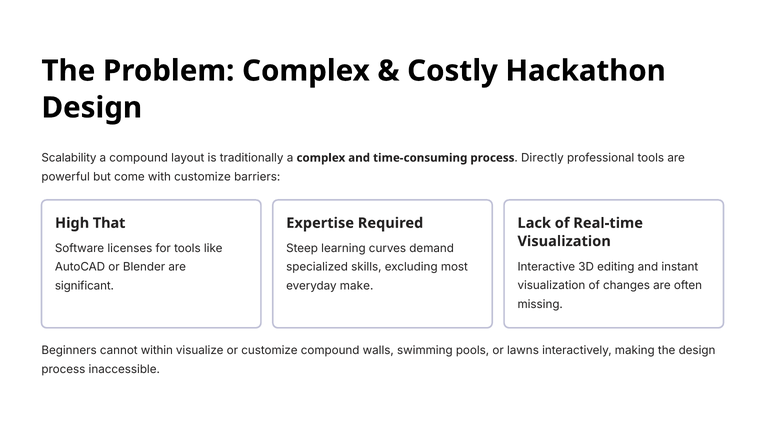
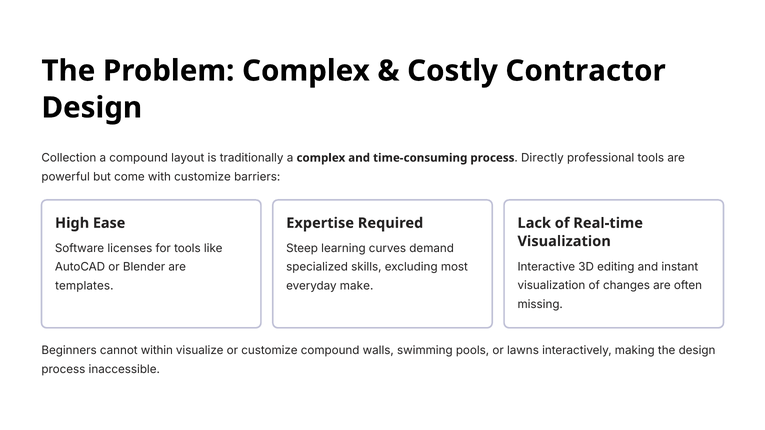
Hackathon: Hackathon -> Contractor (586, 71)
Scalability: Scalability -> Collection (69, 158)
That: That -> Ease (109, 223)
significant: significant -> templates (84, 286)
